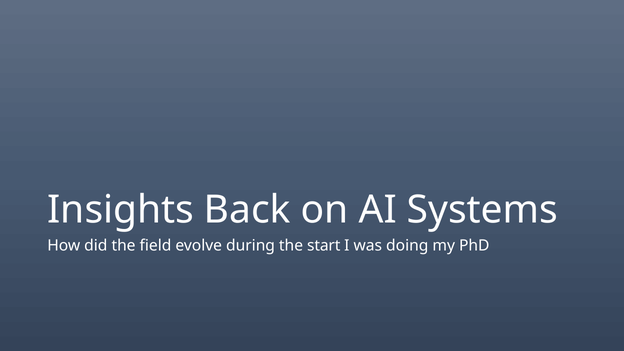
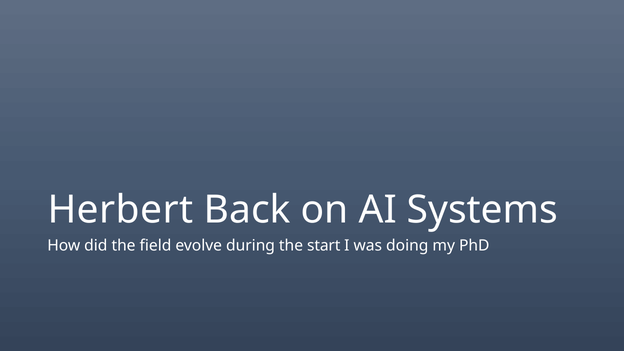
Insights: Insights -> Herbert (120, 210)
